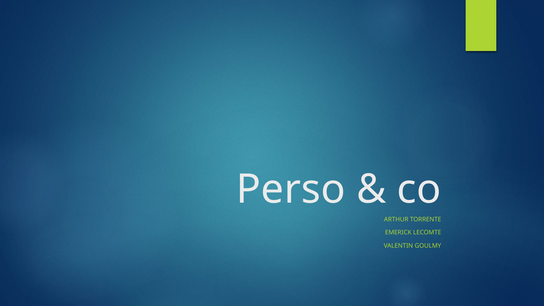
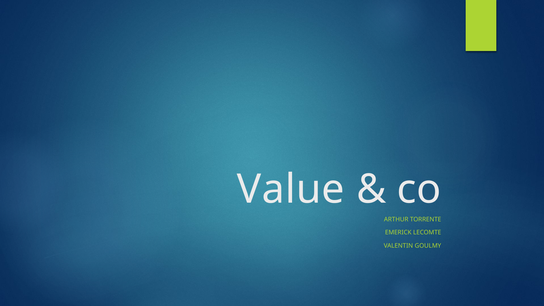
Perso: Perso -> Value (291, 189)
